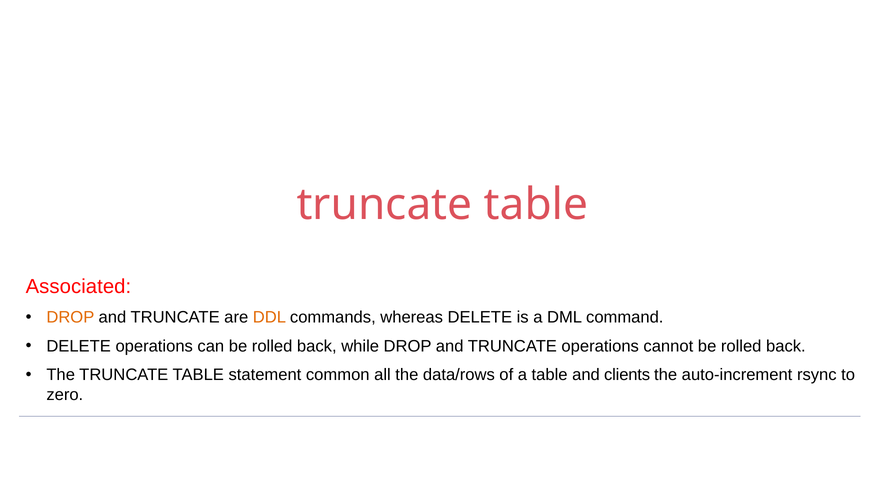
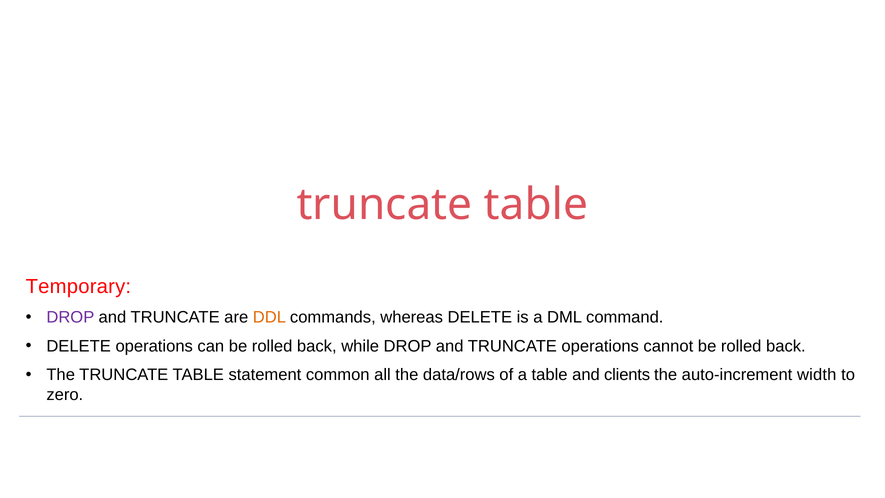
Associated: Associated -> Temporary (78, 287)
DROP colour: orange -> purple (70, 317)
rsync: rsync -> width (817, 375)
